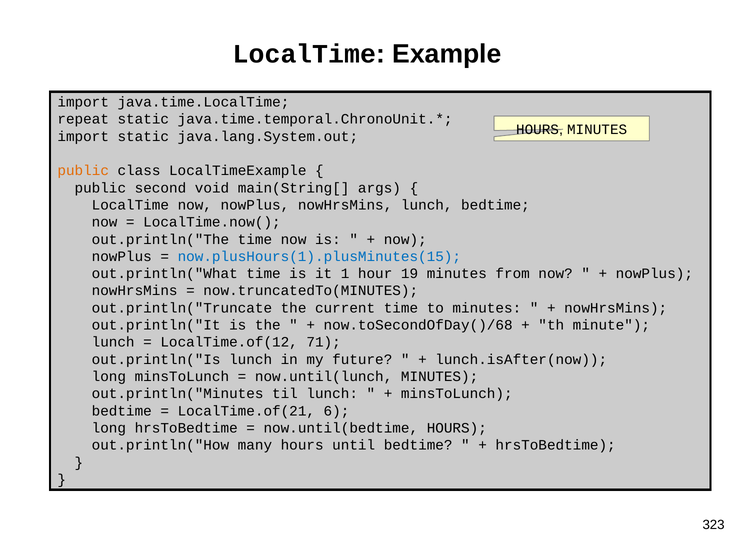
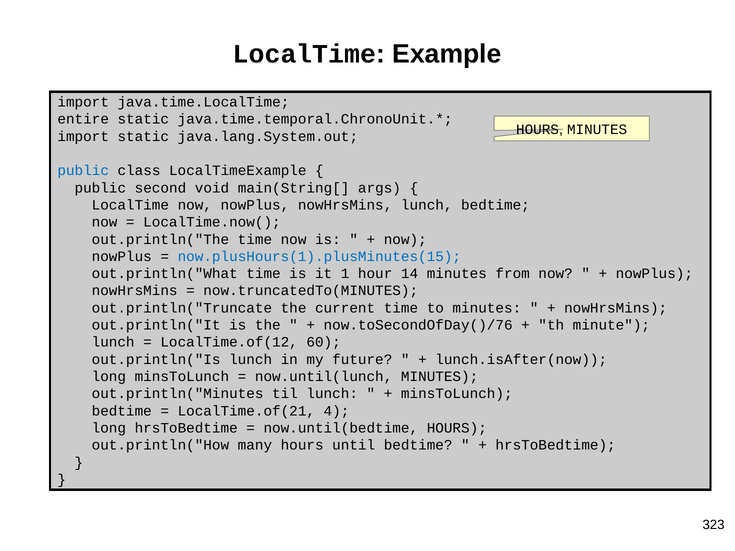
repeat: repeat -> entire (83, 119)
public colour: orange -> blue (83, 171)
19: 19 -> 14 (410, 274)
now.toSecondOfDay()/68: now.toSecondOfDay()/68 -> now.toSecondOfDay()/76 (418, 325)
71: 71 -> 60 (324, 342)
6: 6 -> 4 (336, 411)
